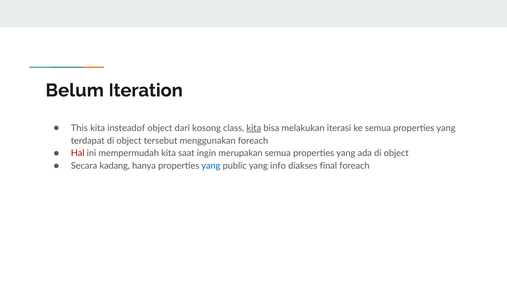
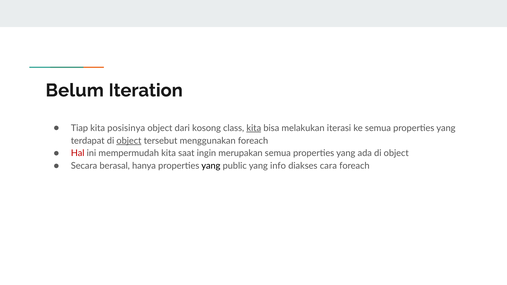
This: This -> Tiap (79, 128)
insteadof: insteadof -> posisinya (126, 128)
object underline: none -> present (129, 141)
kadang: kadang -> berasal (115, 166)
yang colour: blue -> black (211, 166)
final: final -> cara (328, 166)
